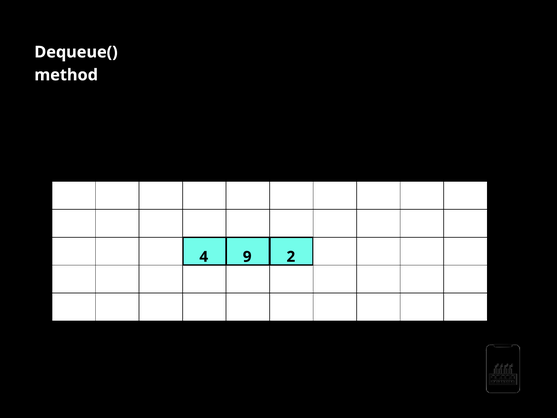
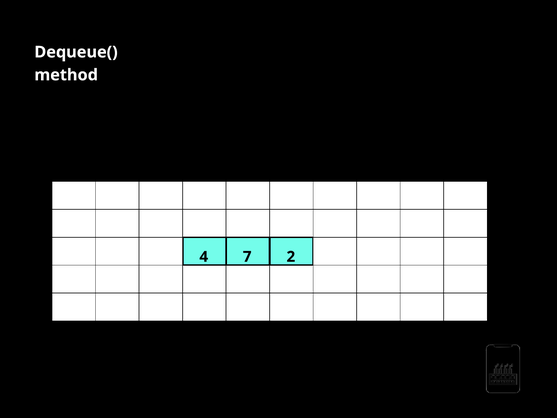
9: 9 -> 7 (247, 257)
